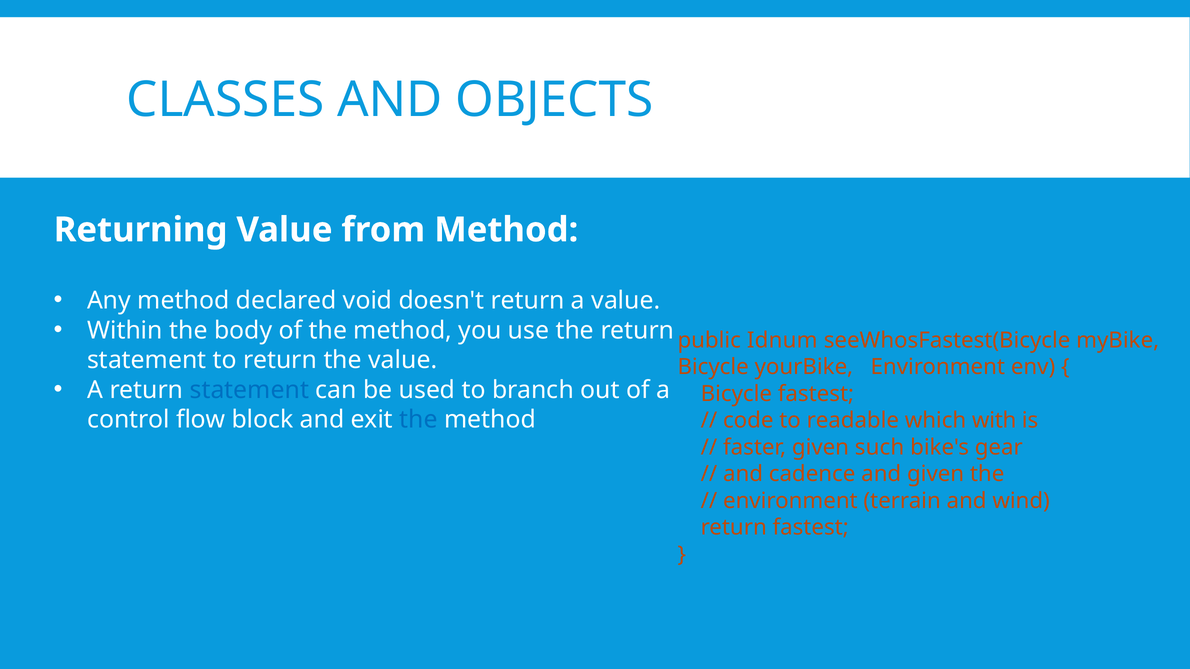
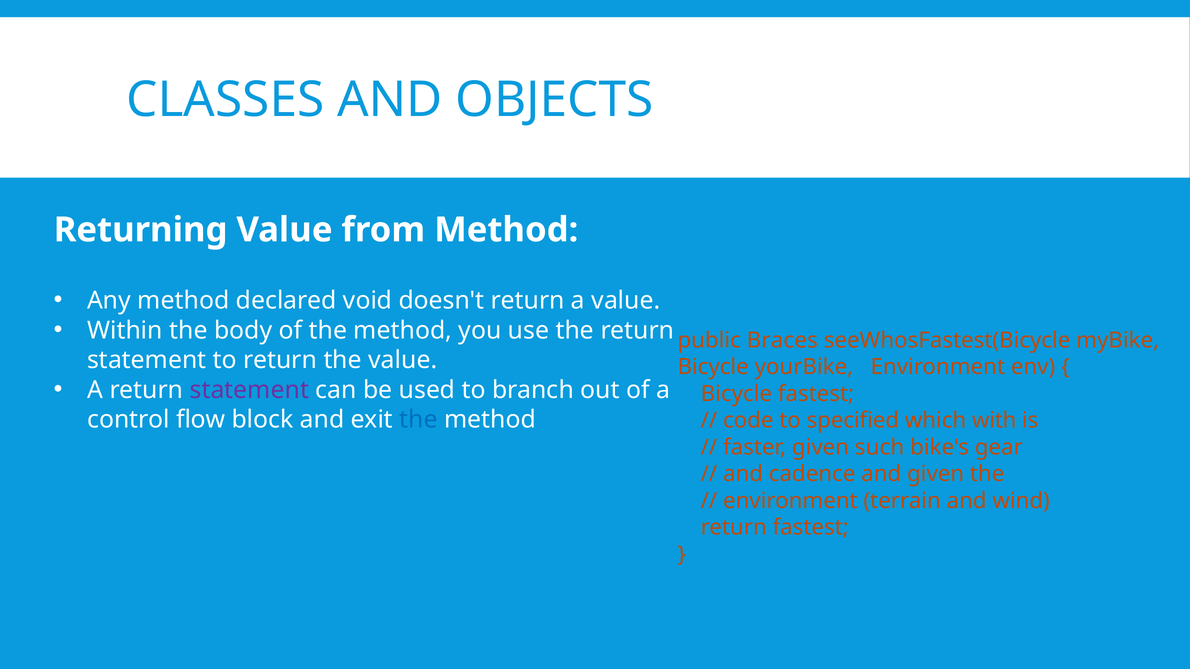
Idnum: Idnum -> Braces (782, 340)
statement colour: blue -> purple (249, 390)
readable: readable -> specified (853, 421)
